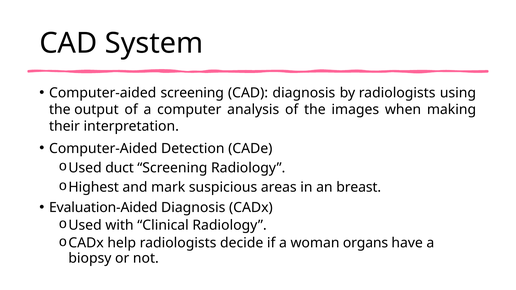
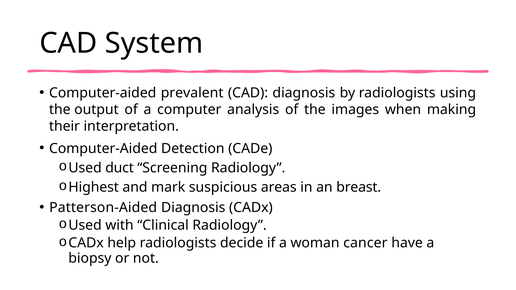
Computer-aided screening: screening -> prevalent (192, 93)
Evaluation-Aided: Evaluation-Aided -> Patterson-Aided (103, 208)
organs: organs -> cancer (365, 243)
